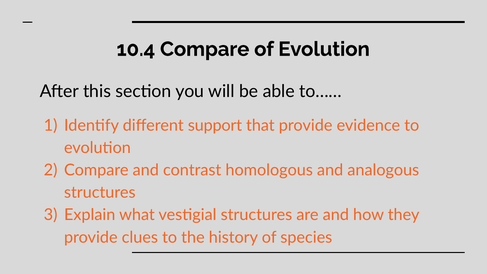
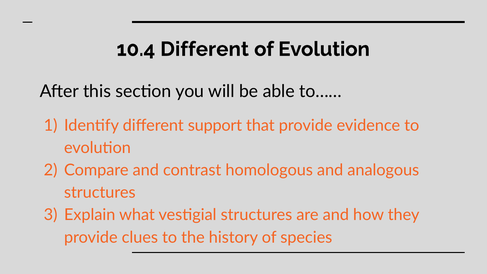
10.4 Compare: Compare -> Different (205, 49)
